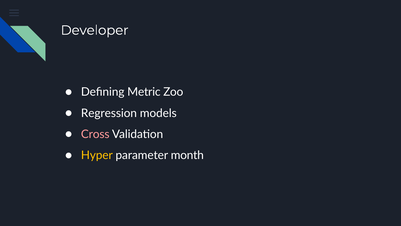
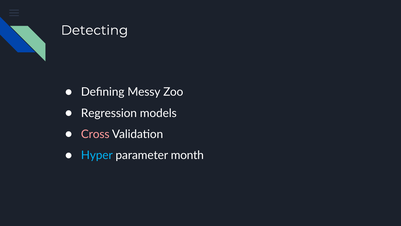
Developer: Developer -> Detecting (95, 30)
Metric: Metric -> Messy (144, 92)
Hyper colour: yellow -> light blue (97, 155)
